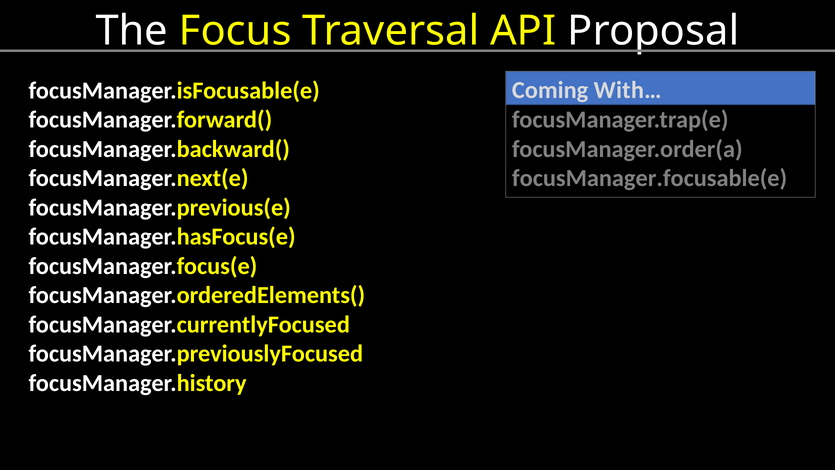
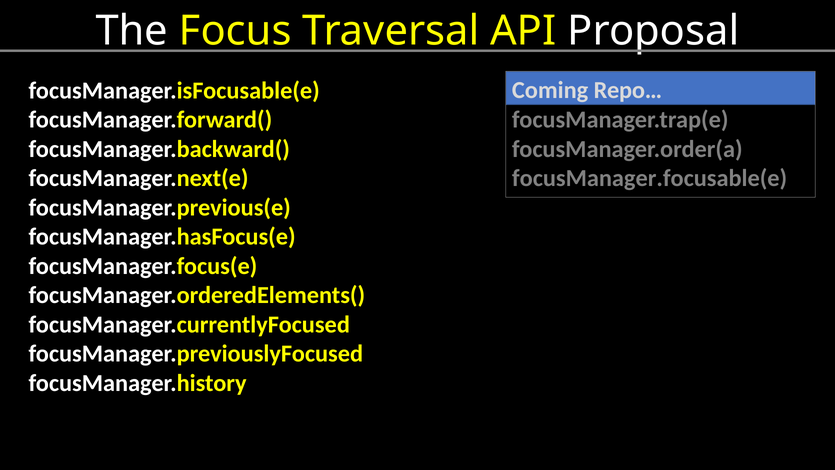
With…: With… -> Repo… (628, 90)
